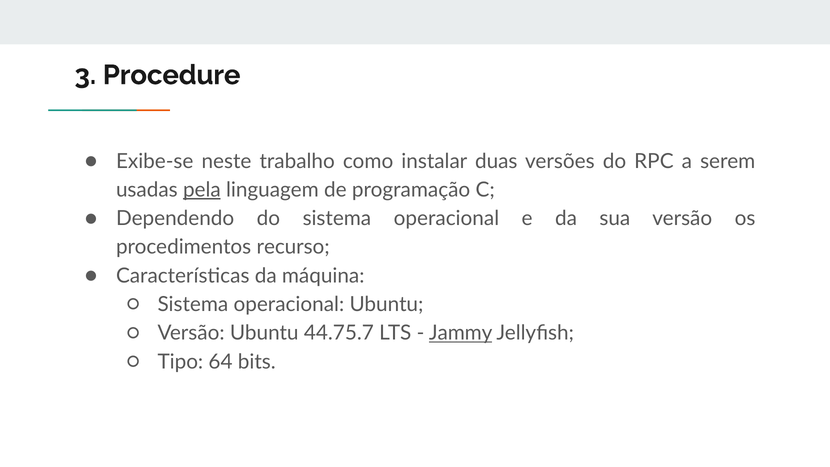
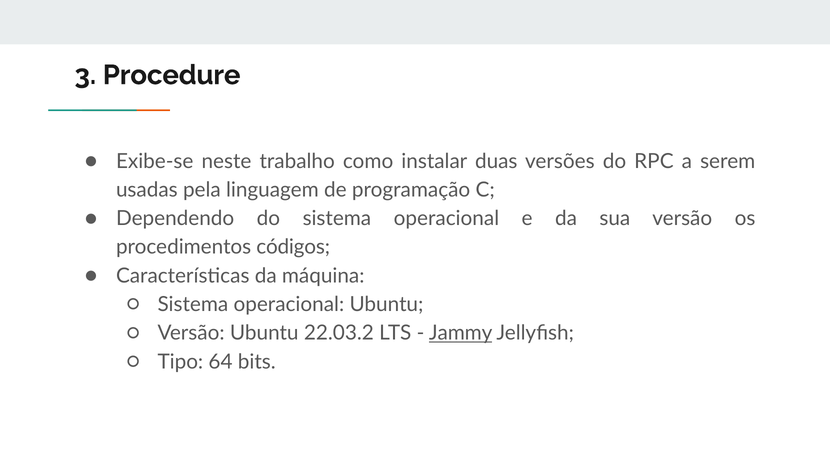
pela underline: present -> none (202, 190)
recurso: recurso -> códigos (293, 247)
44.75.7: 44.75.7 -> 22.03.2 (339, 333)
